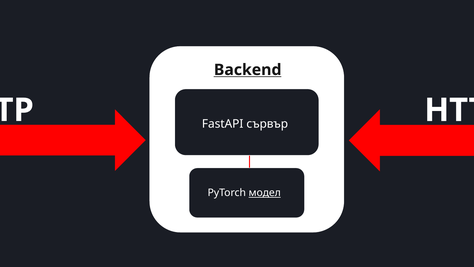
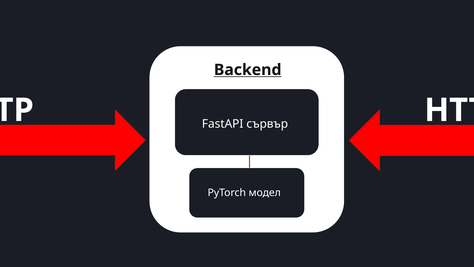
модел underline: present -> none (265, 192)
